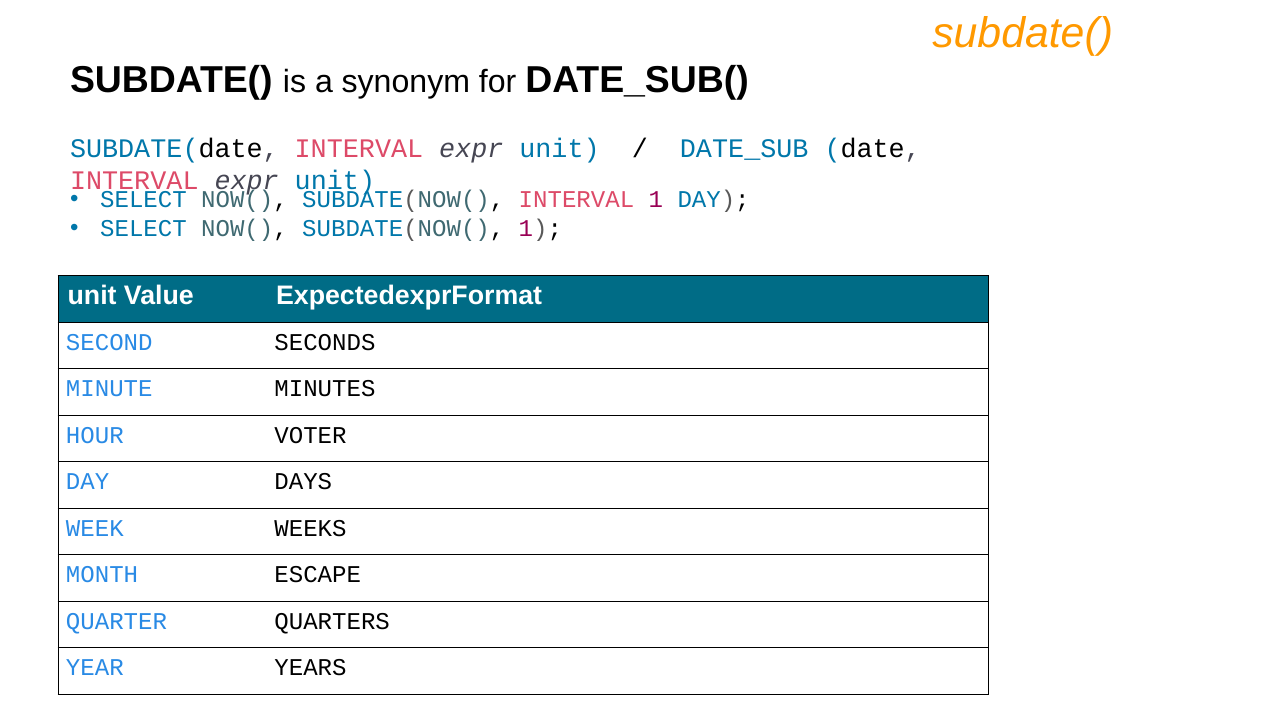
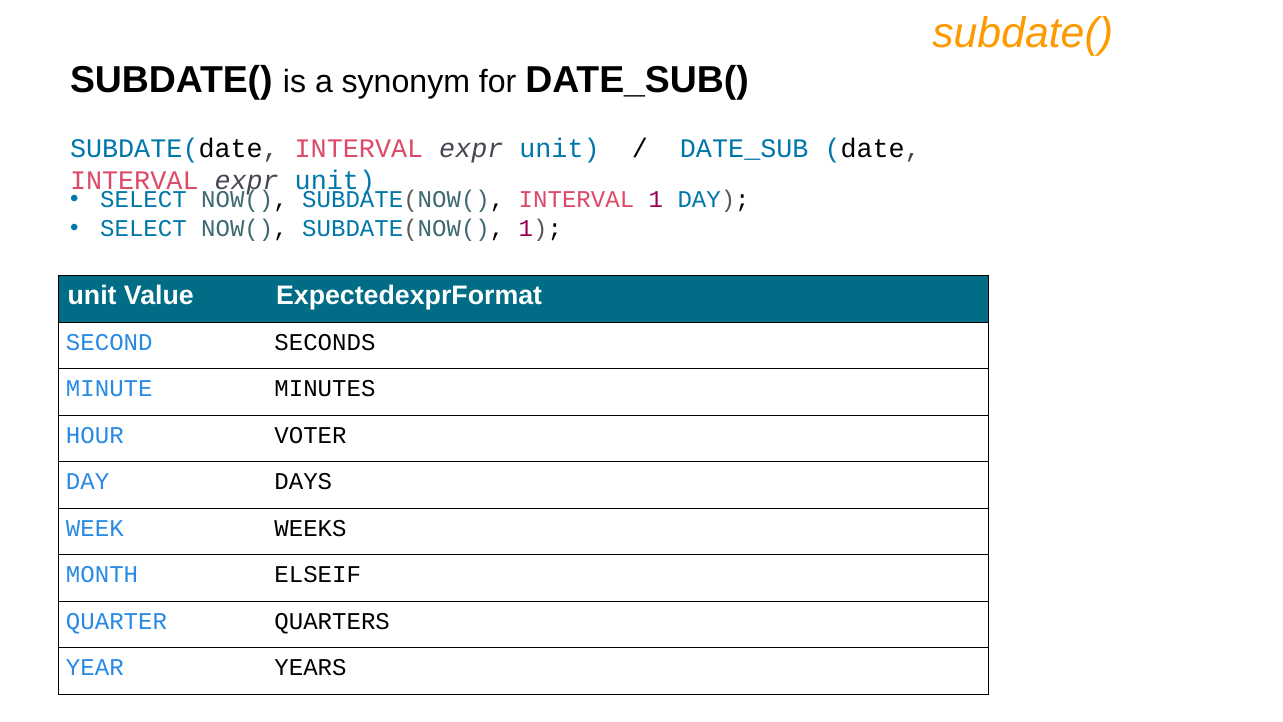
ESCAPE: ESCAPE -> ELSEIF (318, 575)
